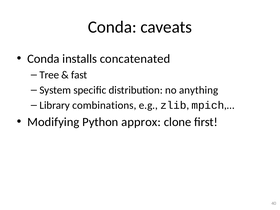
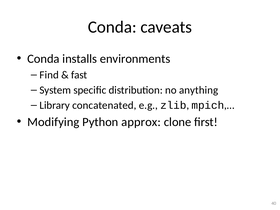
concatenated: concatenated -> environments (135, 59)
Tree: Tree -> Find (49, 75)
combinations: combinations -> concatenated (104, 105)
